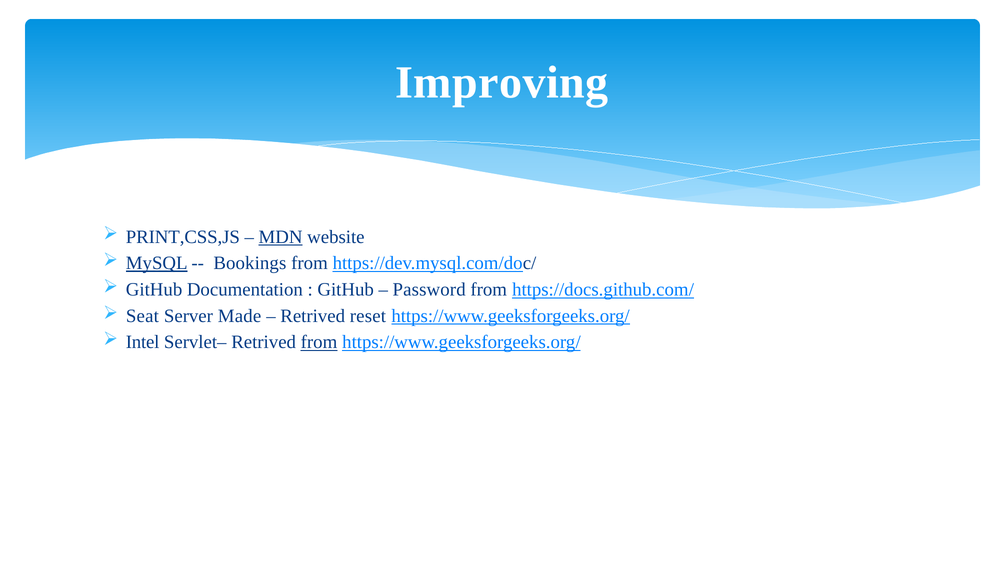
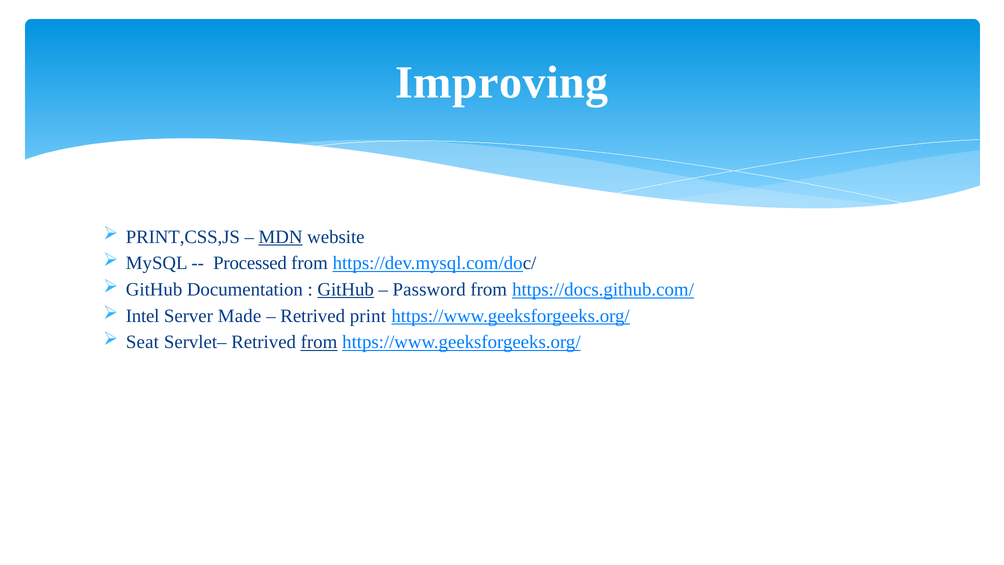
MySQL underline: present -> none (157, 263)
Bookings: Bookings -> Processed (250, 263)
GitHub underline: none -> present (346, 289)
Seat: Seat -> Intel (143, 316)
reset: reset -> print (368, 316)
Intel: Intel -> Seat (142, 342)
